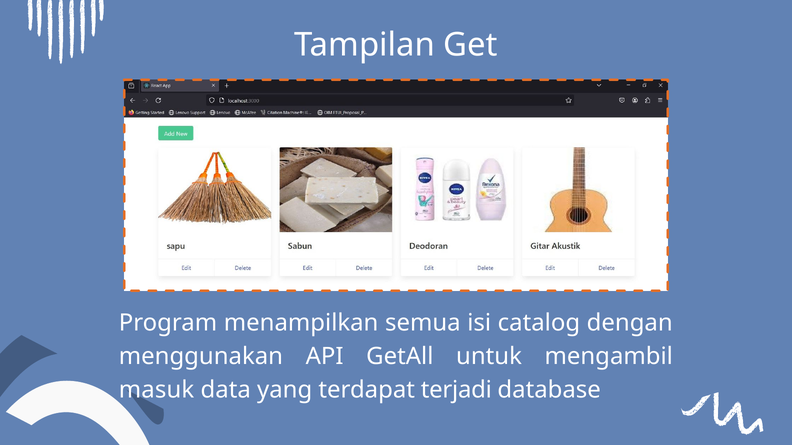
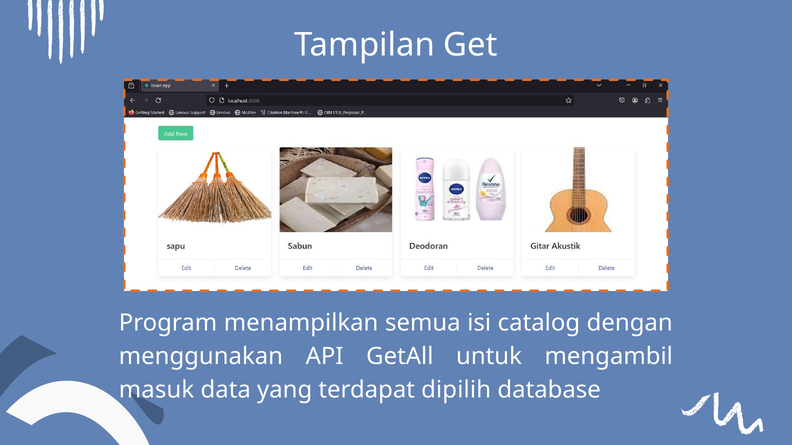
terjadi: terjadi -> dipilih (456, 390)
